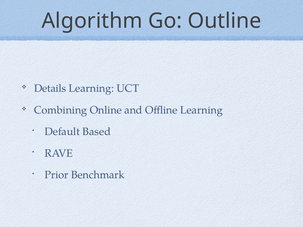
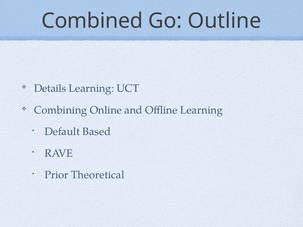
Algorithm: Algorithm -> Combined (92, 21)
Benchmark: Benchmark -> Theoretical (98, 175)
